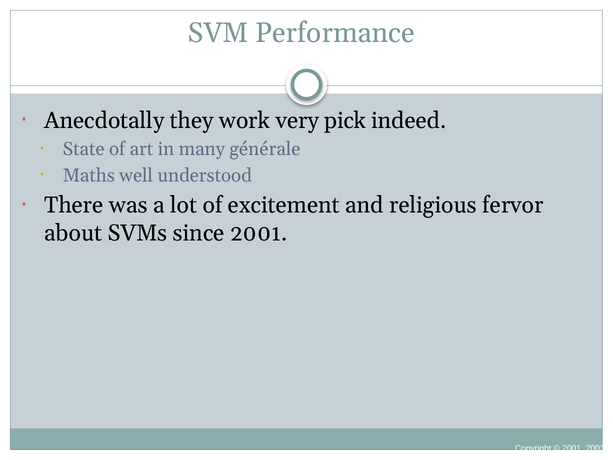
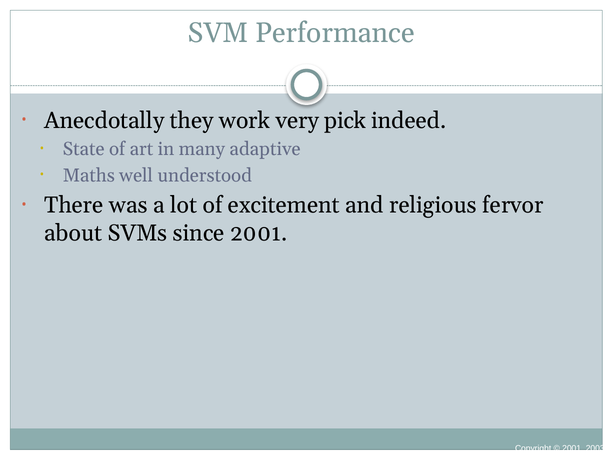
générale: générale -> adaptive (265, 149)
